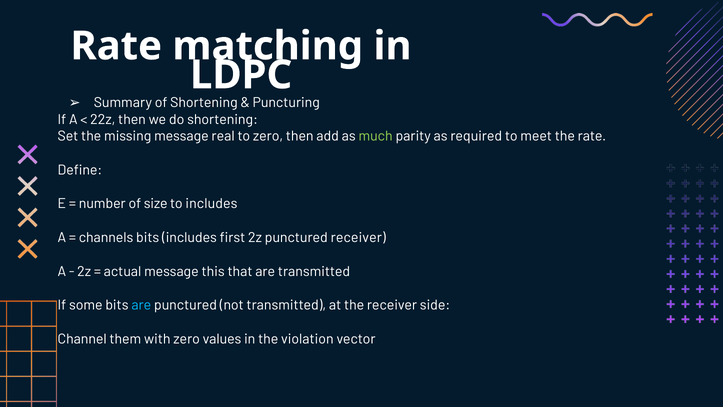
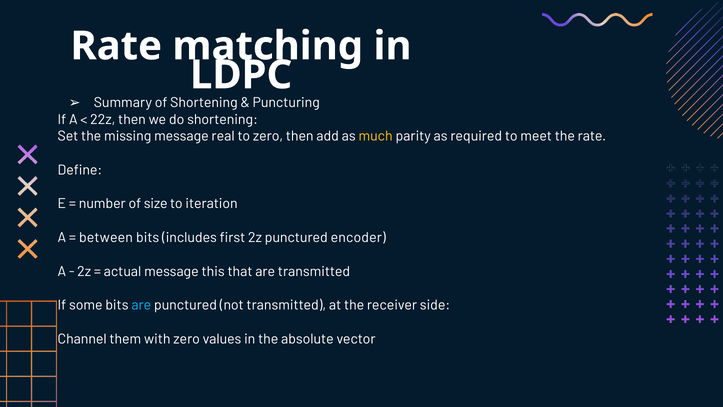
much colour: light green -> yellow (376, 136)
to includes: includes -> iteration (212, 204)
channels: channels -> between (106, 237)
punctured receiver: receiver -> encoder (358, 237)
violation: violation -> absolute (307, 339)
